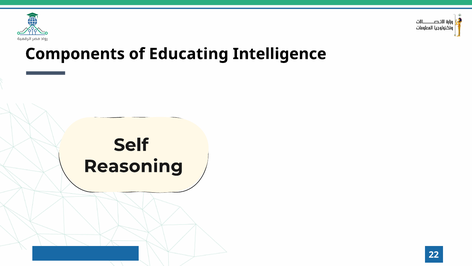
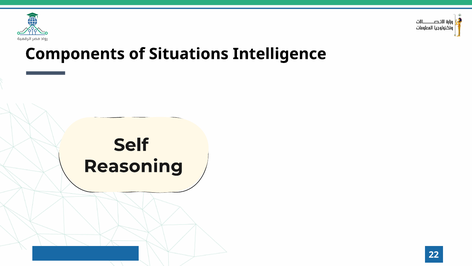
Educating: Educating -> Situations (189, 54)
